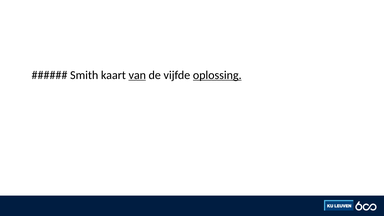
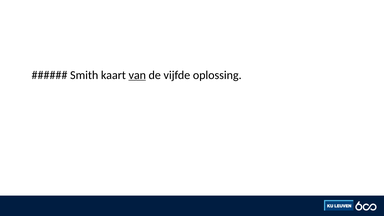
oplossing underline: present -> none (217, 75)
